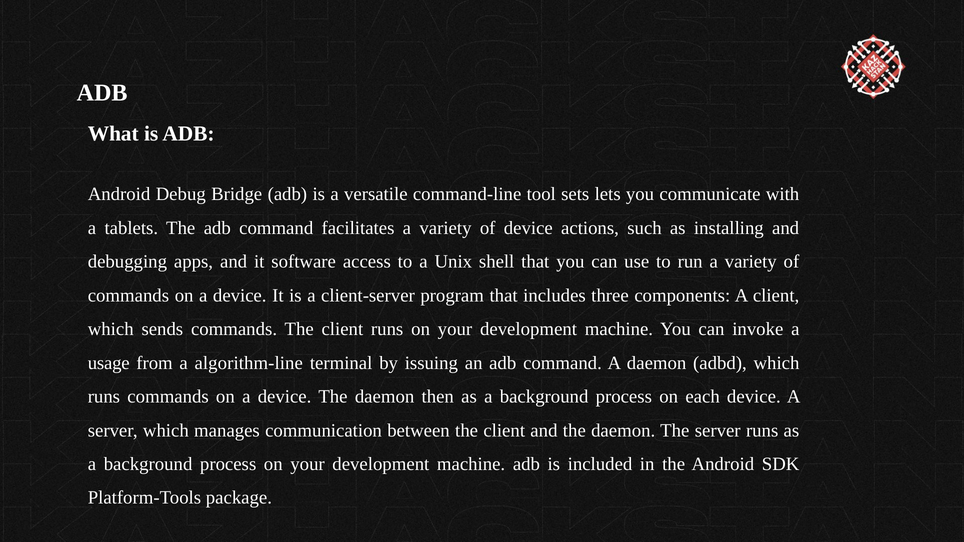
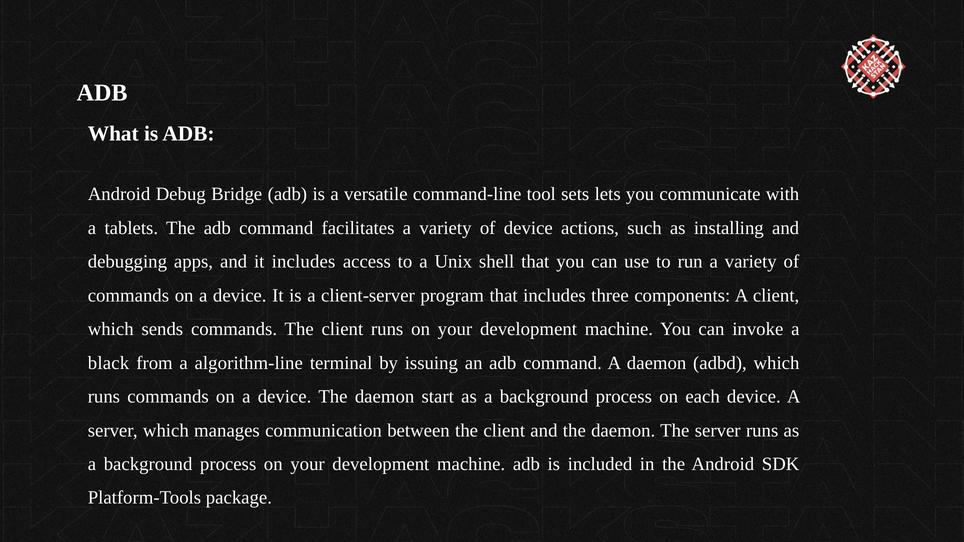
it software: software -> includes (304, 262)
usage: usage -> black (109, 363)
then: then -> start (438, 397)
